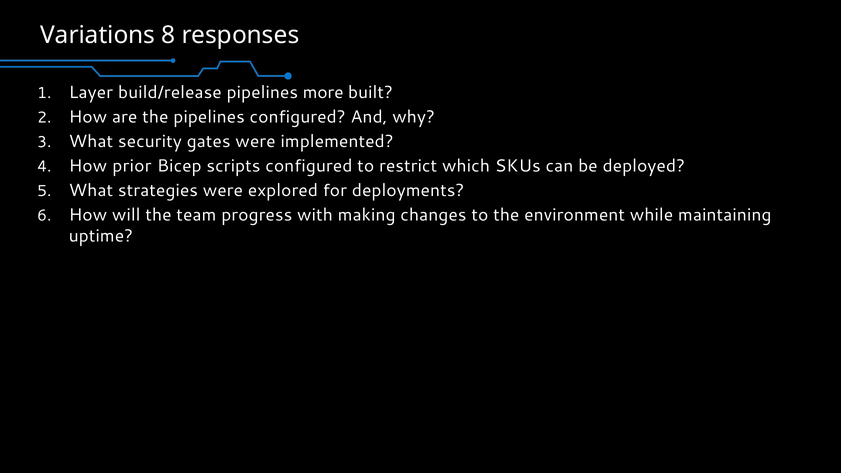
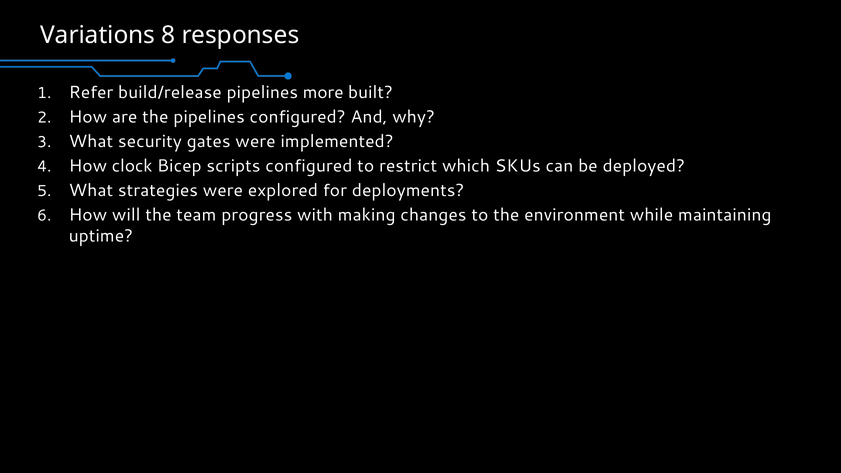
Layer: Layer -> Refer (91, 92)
prior: prior -> clock (132, 166)
